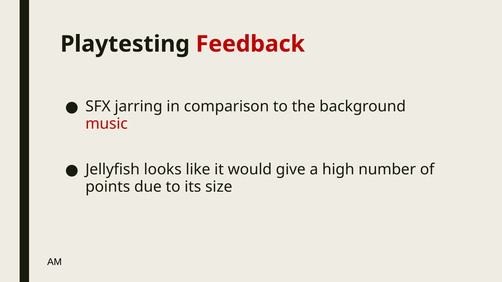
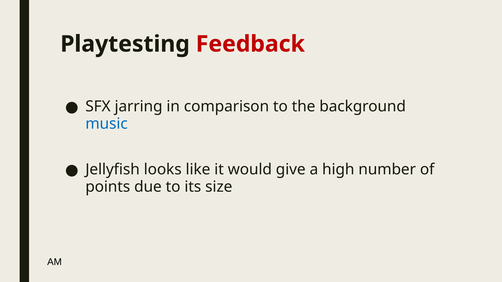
music colour: red -> blue (107, 124)
